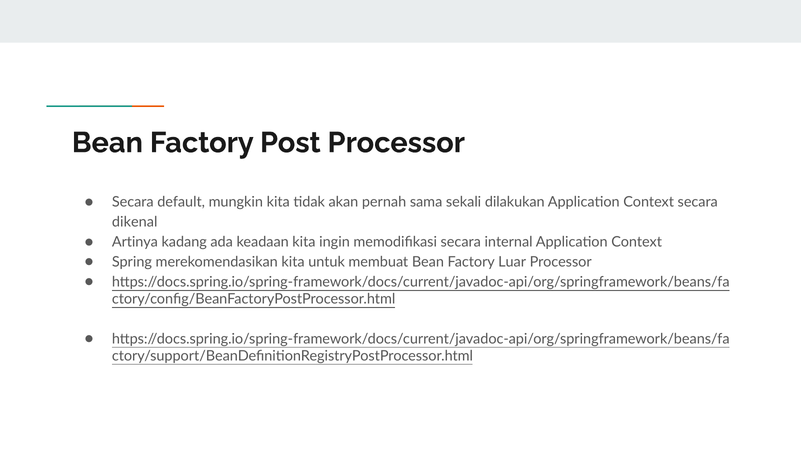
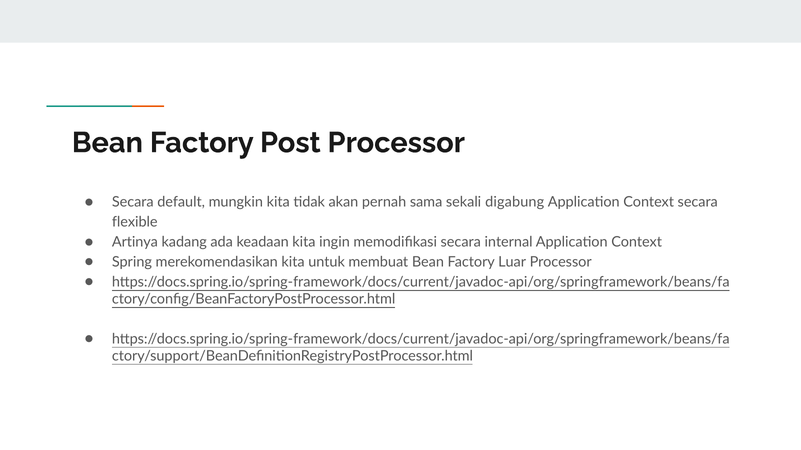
dilakukan: dilakukan -> digabung (515, 202)
dikenal: dikenal -> flexible (135, 222)
